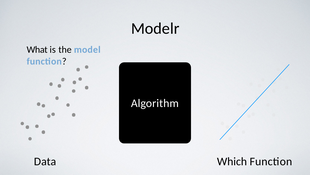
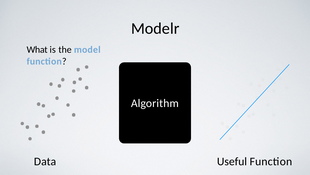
Which: Which -> Useful (232, 161)
